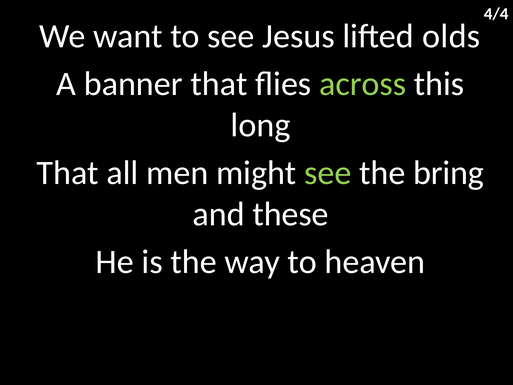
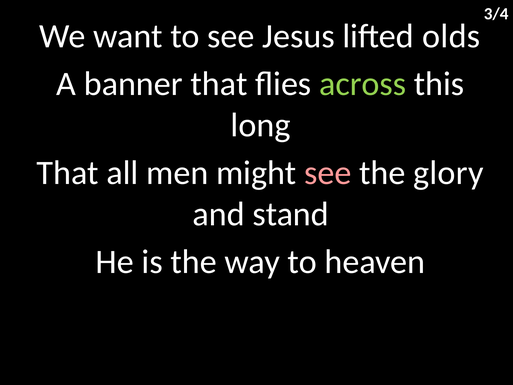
4/4: 4/4 -> 3/4 (496, 14)
see colour: light green -> pink (328, 173)
bring: bring -> glory (448, 173)
these: these -> stand (291, 214)
